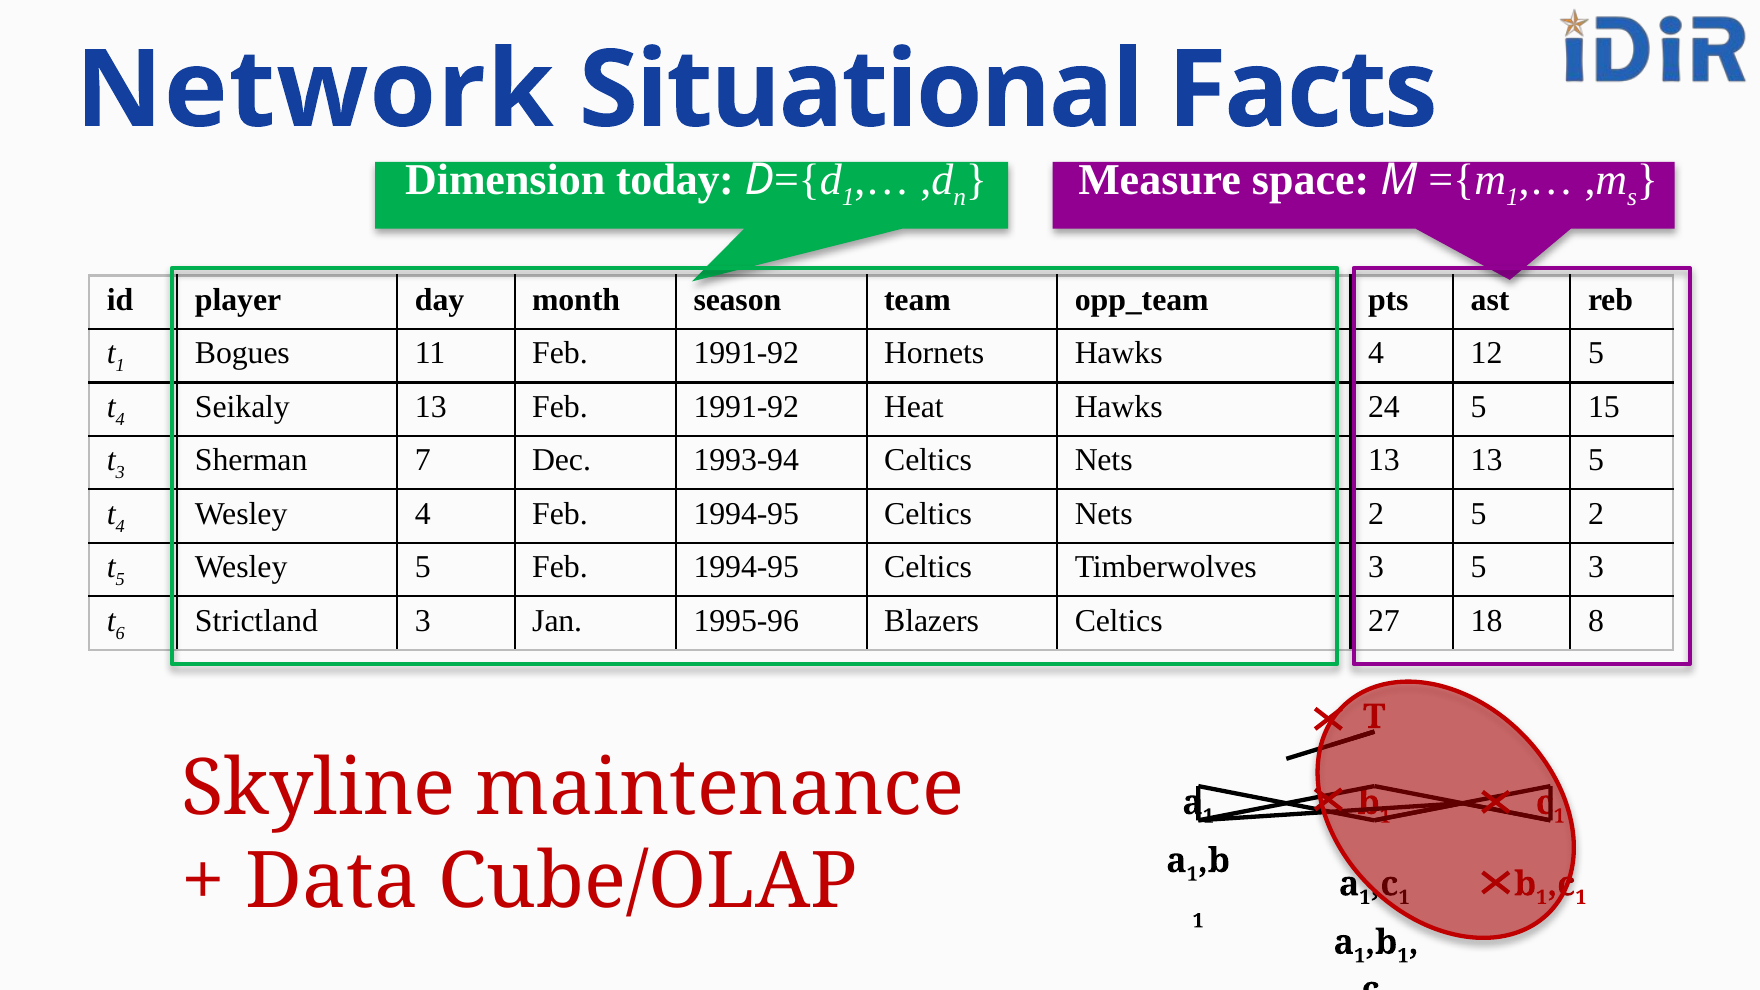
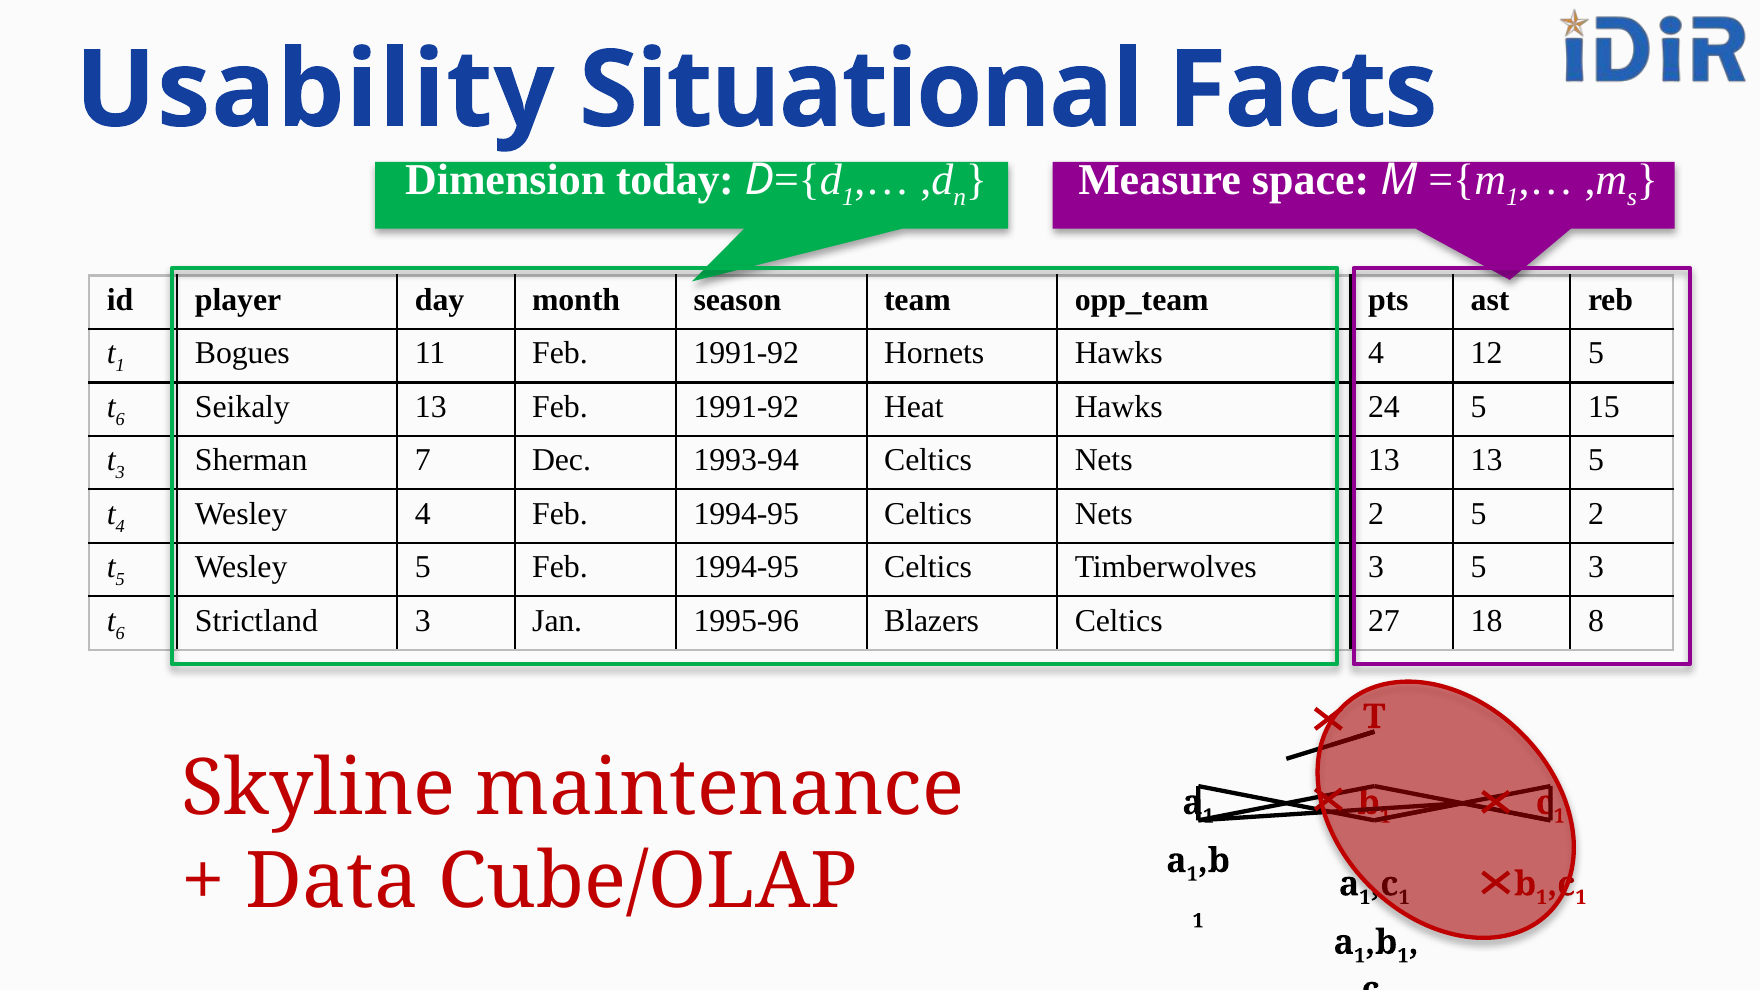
Network: Network -> Usability (315, 90)
4: 4 -> 6 (120, 419)
